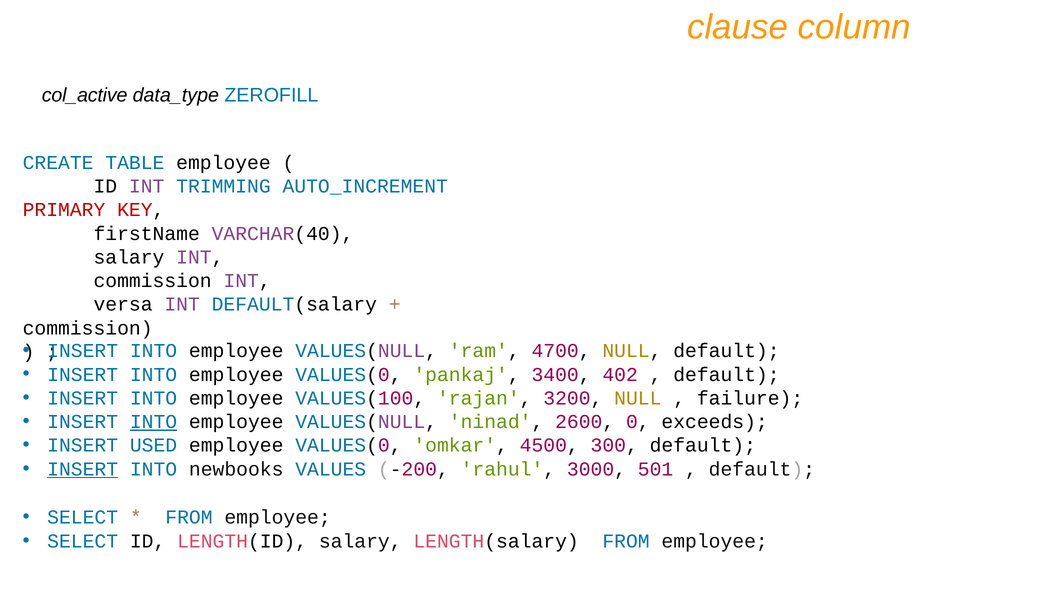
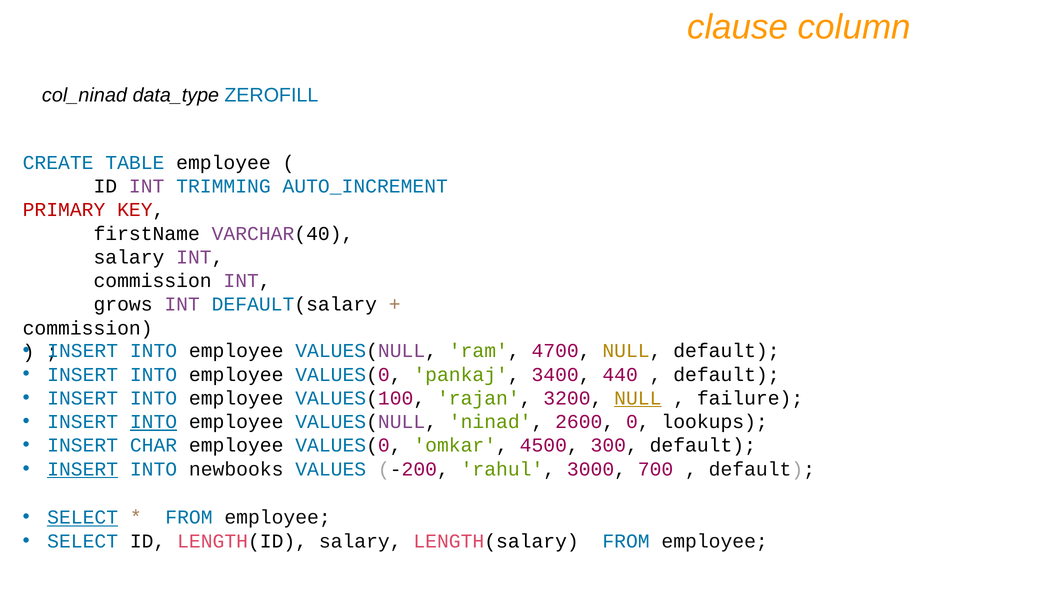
col_active: col_active -> col_ninad (84, 95)
versa: versa -> grows (123, 304)
402: 402 -> 440 (620, 374)
NULL underline: none -> present (638, 398)
exceeds: exceeds -> lookups (715, 422)
USED: USED -> CHAR (154, 445)
501: 501 -> 700 (656, 469)
SELECT underline: none -> present (83, 517)
